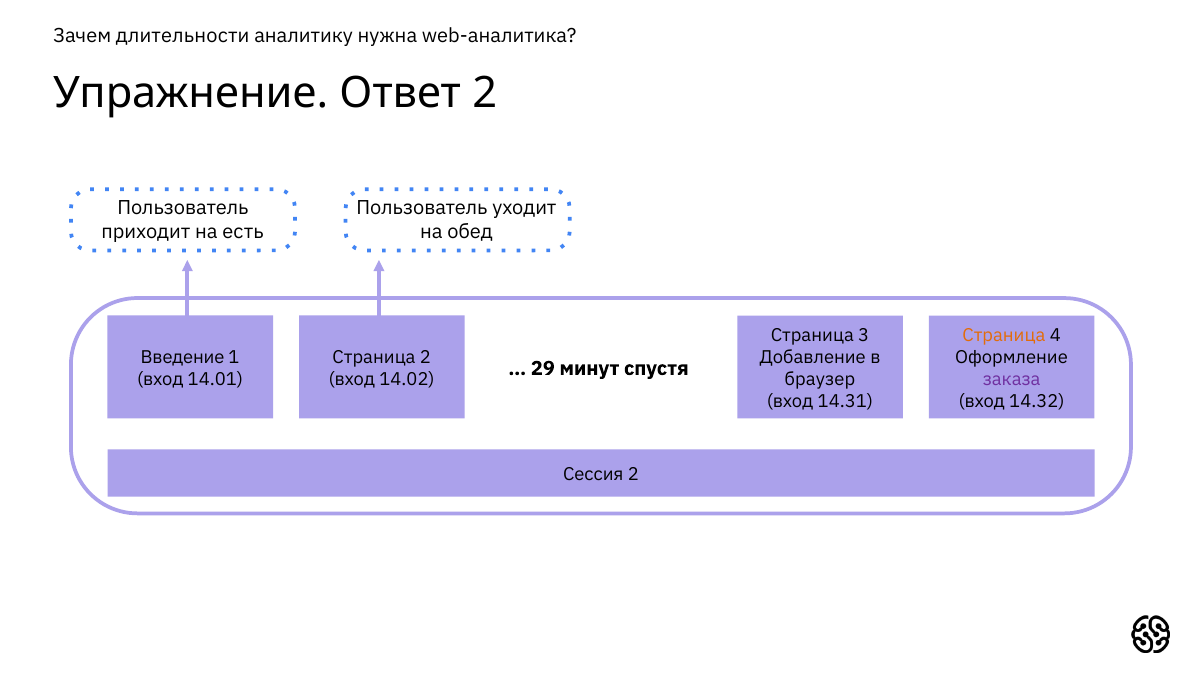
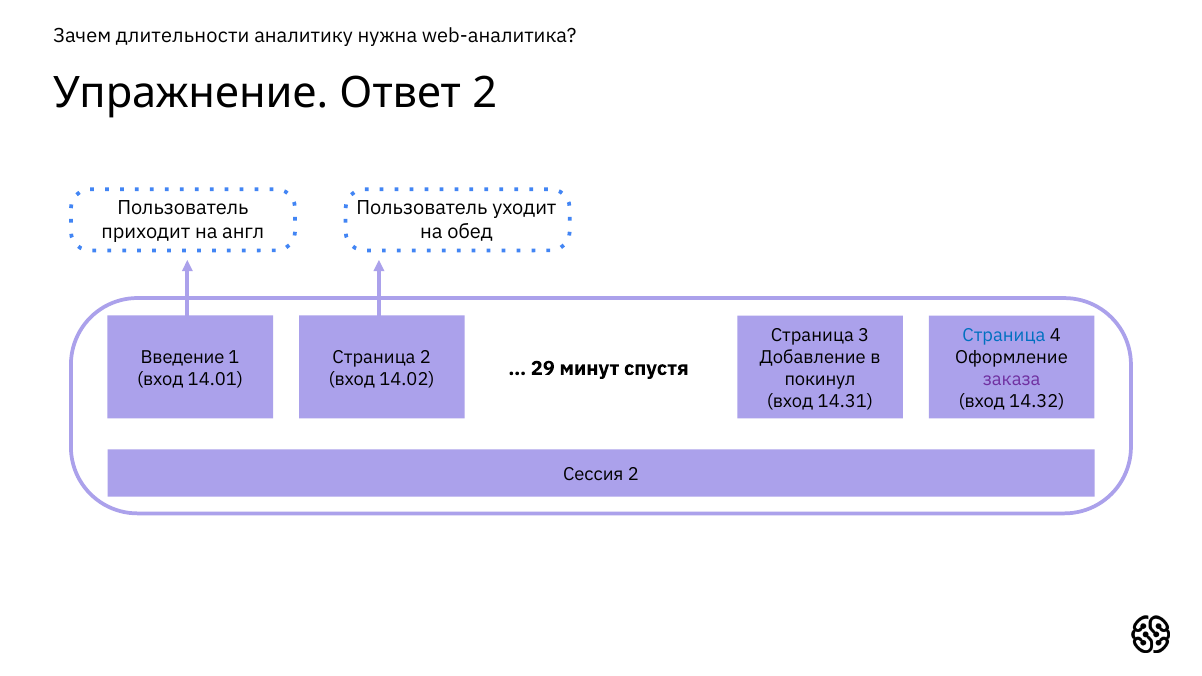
есть: есть -> англ (243, 232)
Страница colour: orange -> blue (1004, 335)
браузер: браузер -> покинул (820, 379)
